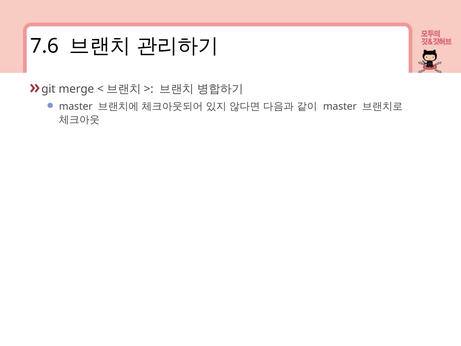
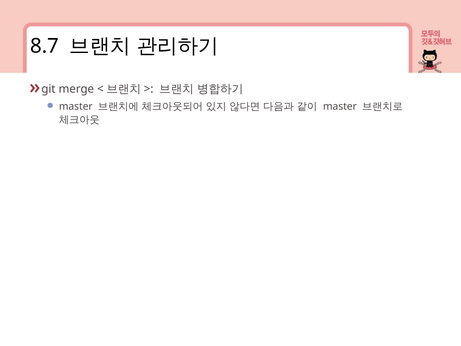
7.6: 7.6 -> 8.7 (44, 46)
